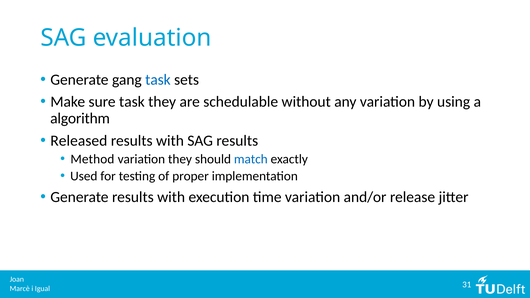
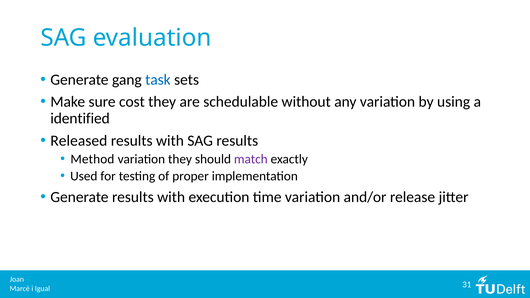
sure task: task -> cost (132, 102)
algorithm: algorithm -> identified (80, 119)
match colour: blue -> purple (251, 159)
